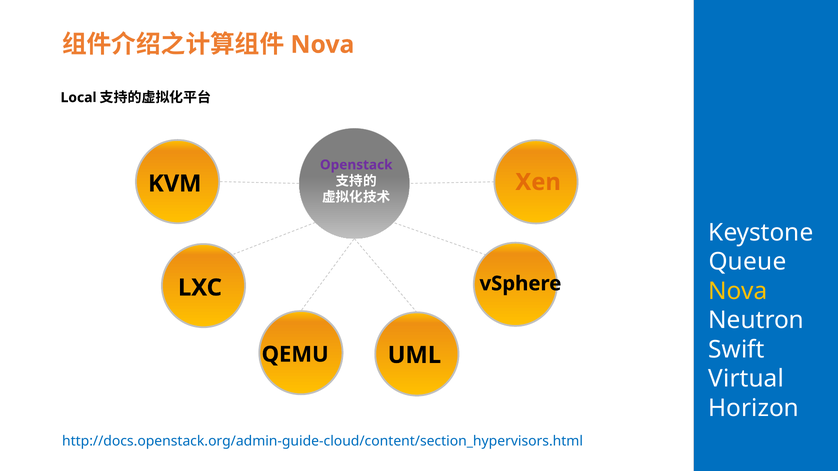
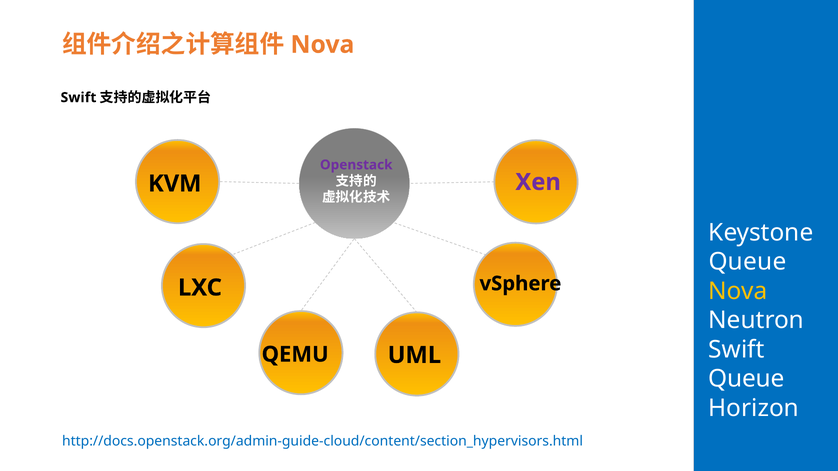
Local: Local -> Swift (78, 98)
Xen colour: orange -> purple (538, 182)
Virtual: Virtual -> Queue (746, 379)
